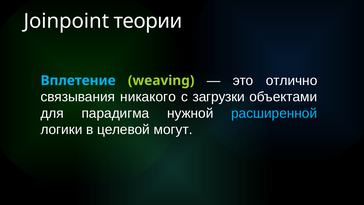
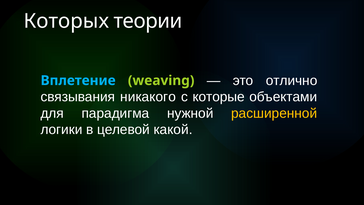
Joinpoint: Joinpoint -> Которых (66, 21)
загрузки: загрузки -> которые (219, 97)
расширенной colour: light blue -> yellow (274, 113)
могут: могут -> какой (173, 130)
